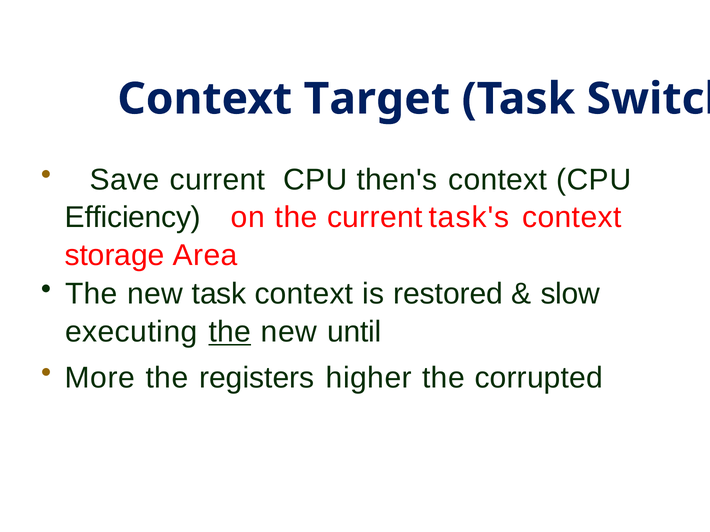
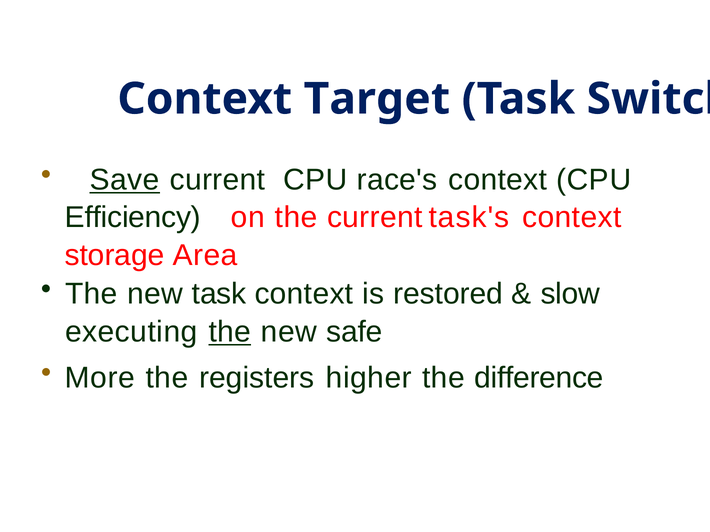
Save underline: none -> present (125, 180)
then's: then's -> race's (397, 180)
until: until -> safe (354, 332)
corrupted: corrupted -> difference (539, 378)
